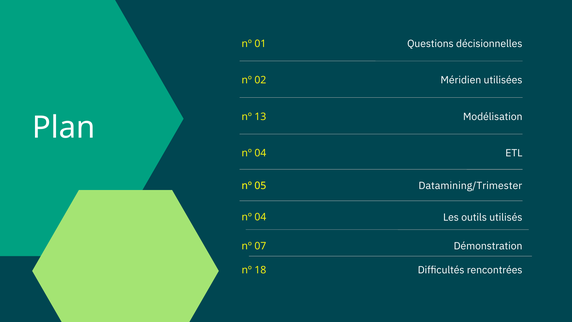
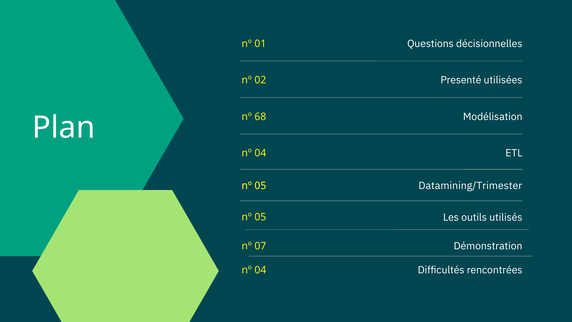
Méridien: Méridien -> Presenté (461, 80)
13: 13 -> 68 (260, 117)
04: 04 -> 05 (260, 217)
18: 18 -> 04 (260, 270)
